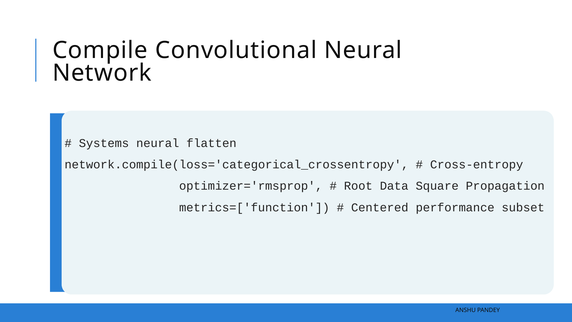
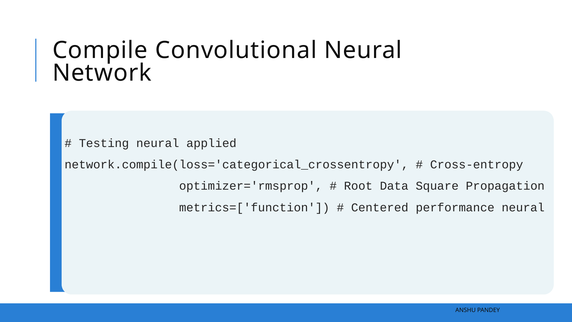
Systems: Systems -> Testing (104, 143)
flatten: flatten -> applied (211, 143)
performance subset: subset -> neural (523, 207)
